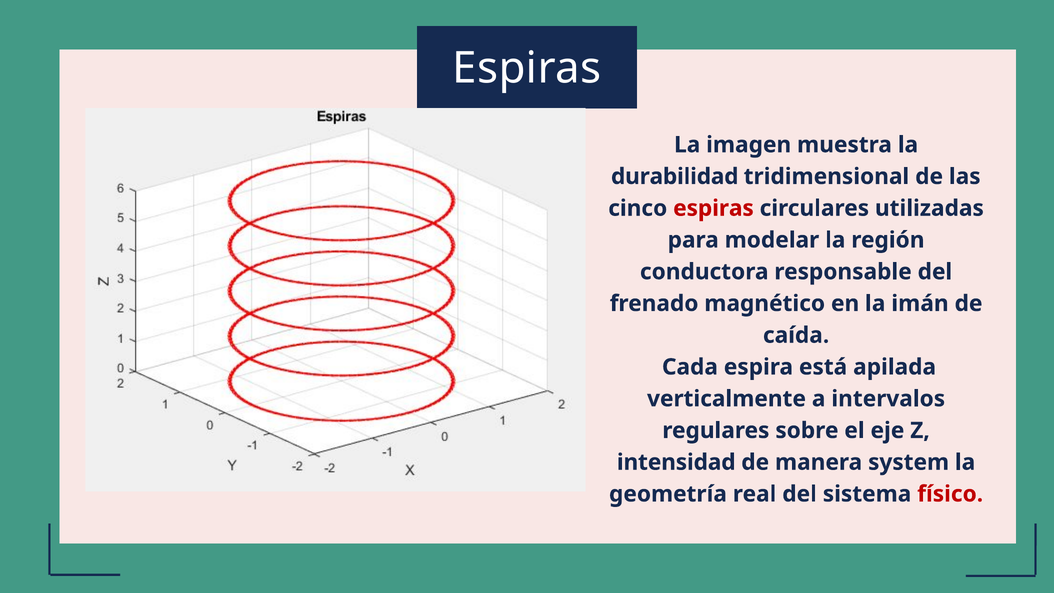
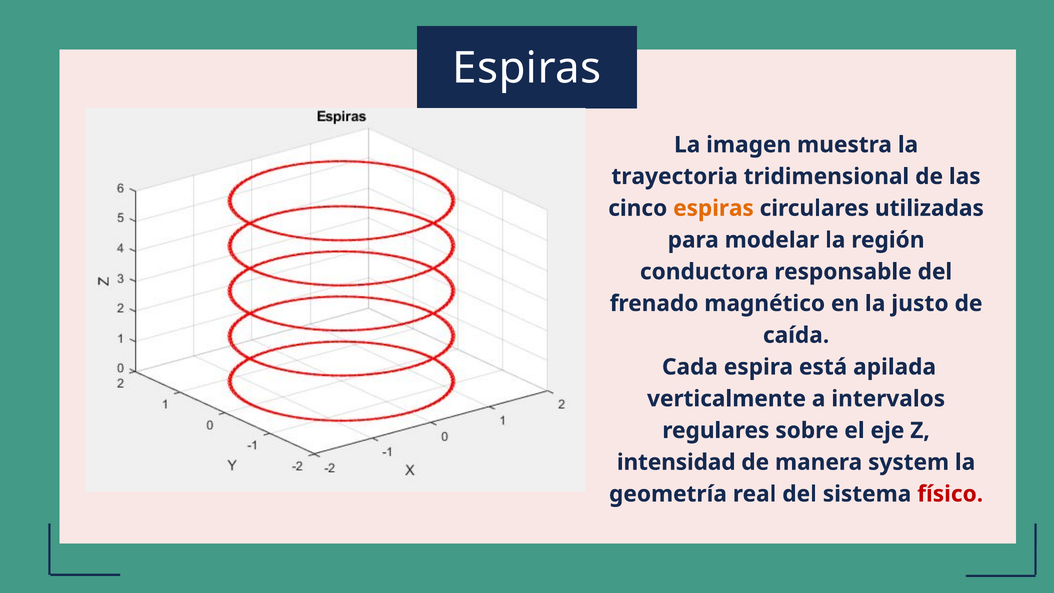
durabilidad: durabilidad -> trayectoria (675, 176)
espiras colour: red -> orange (713, 208)
imán: imán -> justo (920, 303)
